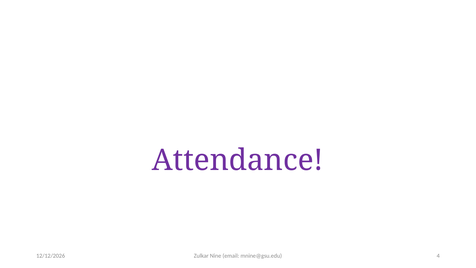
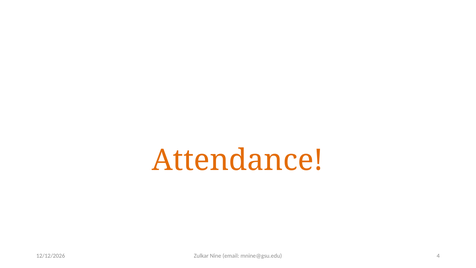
Attendance colour: purple -> orange (238, 160)
